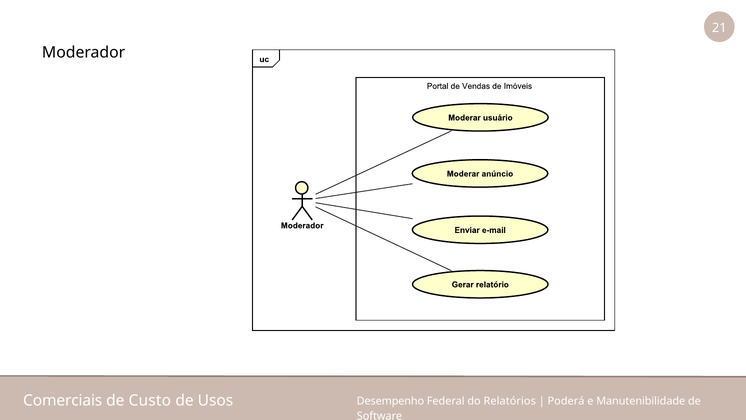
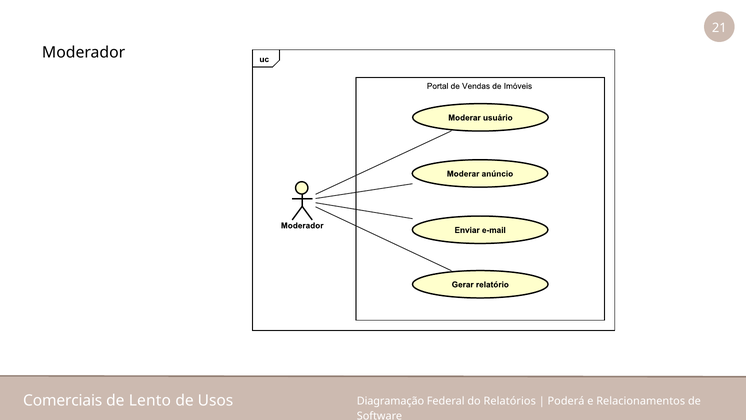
Custo: Custo -> Lento (150, 400)
Desempenho: Desempenho -> Diagramação (390, 401)
Manutenibilidade: Manutenibilidade -> Relacionamentos (641, 401)
